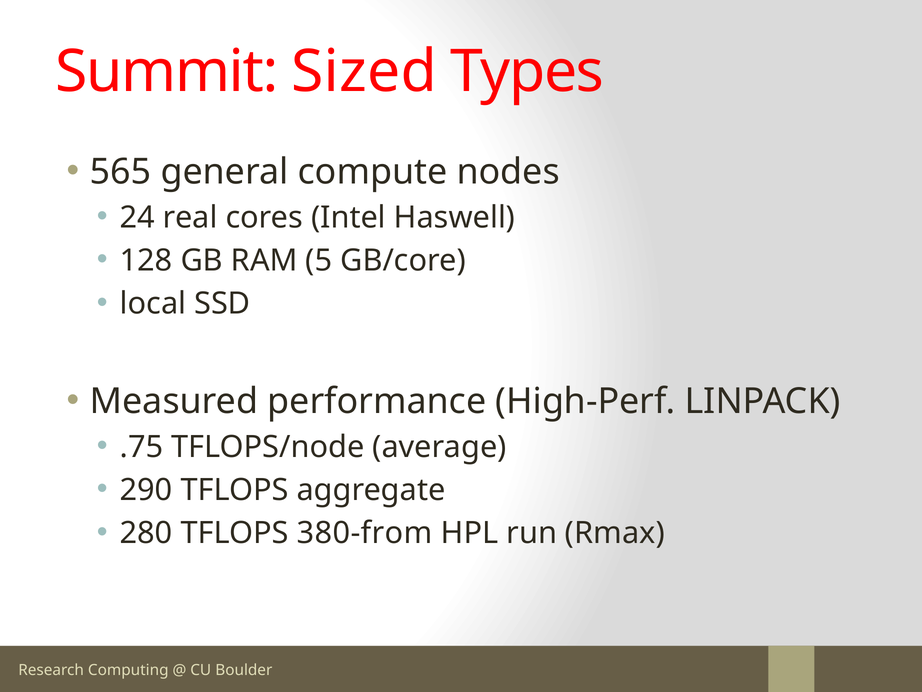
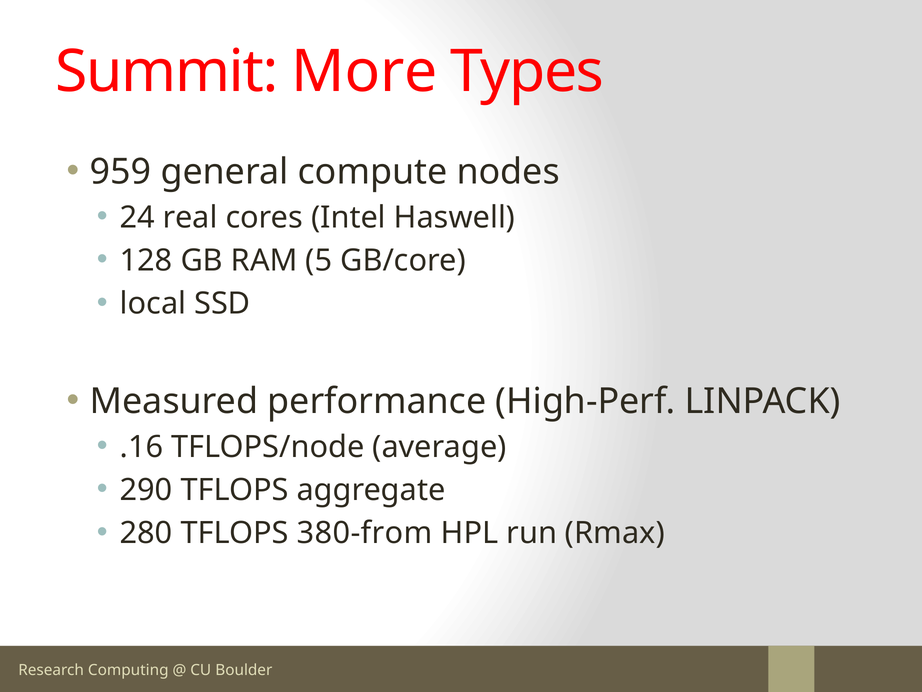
Sized: Sized -> More (364, 72)
565: 565 -> 959 (121, 172)
.75: .75 -> .16 (142, 447)
